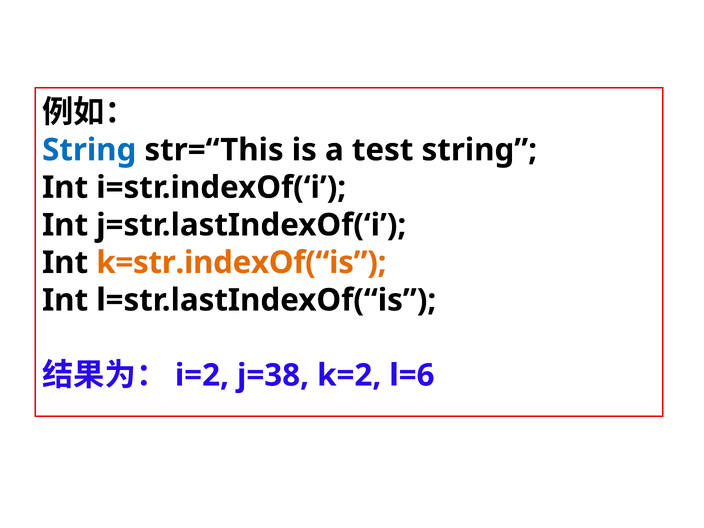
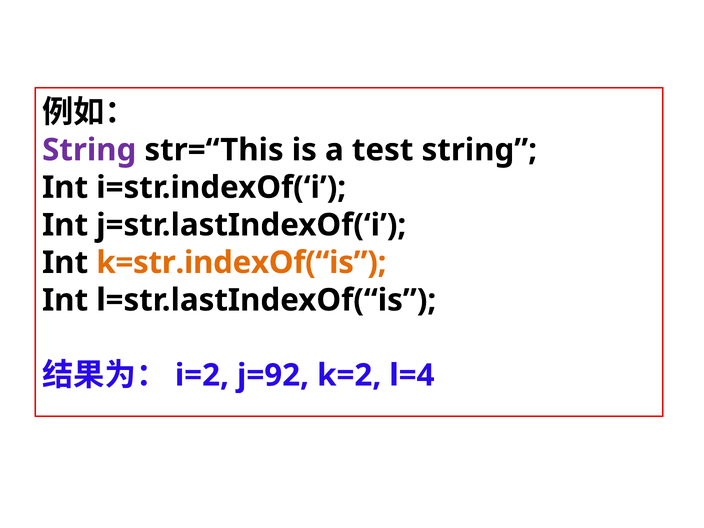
String colour: blue -> purple (89, 150)
j=38: j=38 -> j=92 (273, 375)
l=6: l=6 -> l=4 (412, 375)
